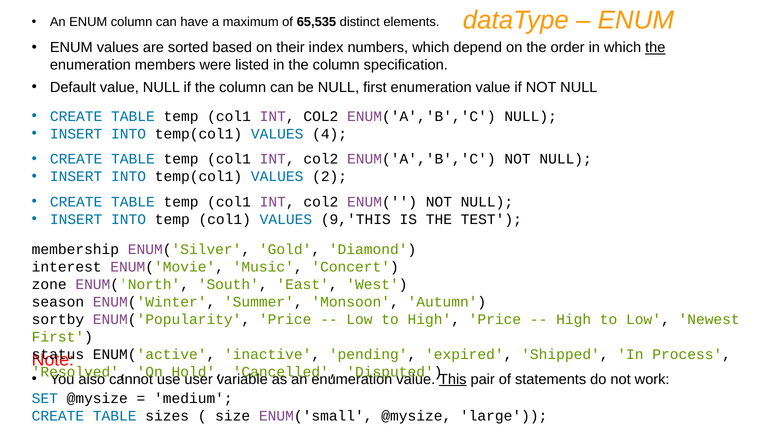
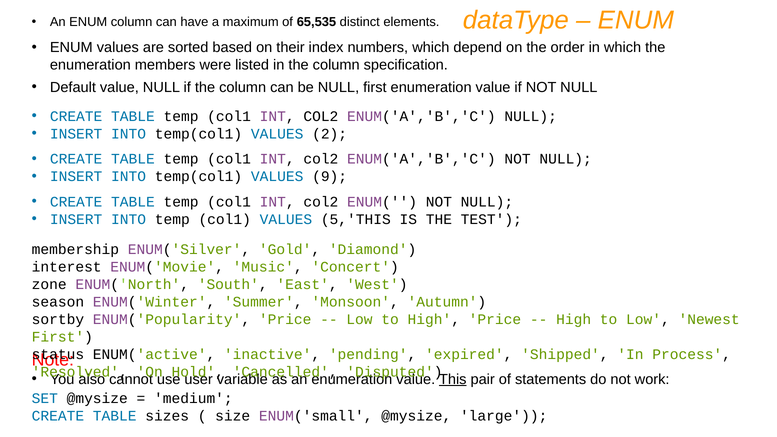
the underline: present -> none (655, 48)
4: 4 -> 2 (330, 134)
2: 2 -> 9 (330, 177)
9,'THIS: 9,'THIS -> 5,'THIS (356, 219)
